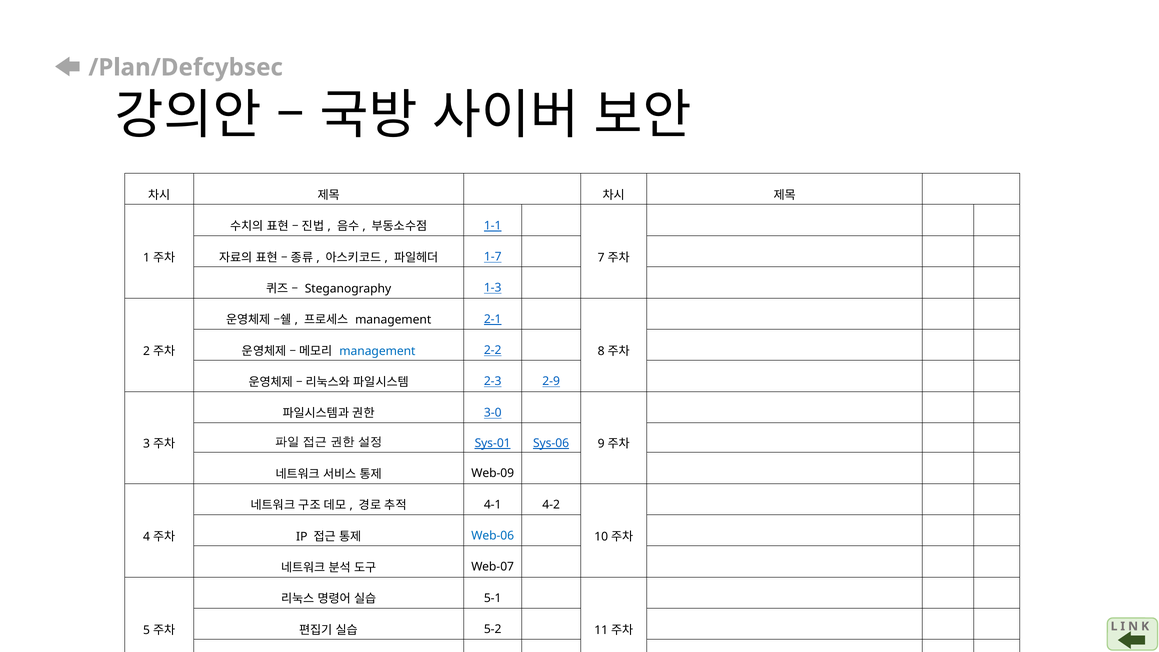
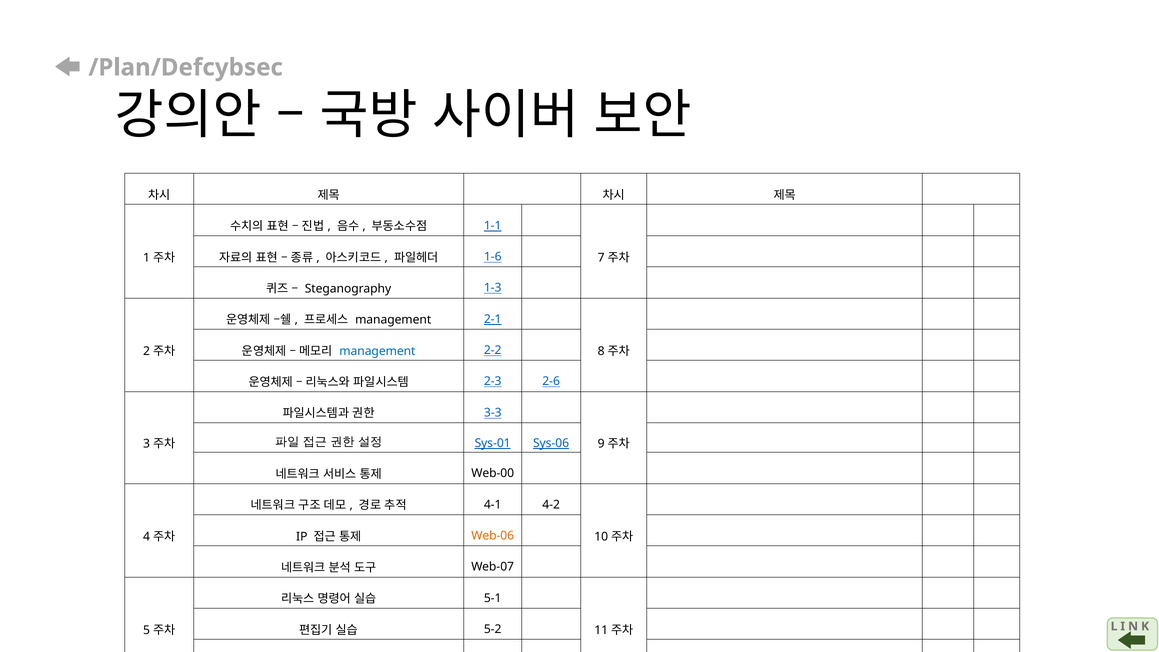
1-7: 1-7 -> 1-6 (493, 257)
2-9: 2-9 -> 2-6 (551, 381)
3-0: 3-0 -> 3-3 (493, 413)
Web-09: Web-09 -> Web-00 (493, 473)
Web-06 colour: blue -> orange (493, 536)
